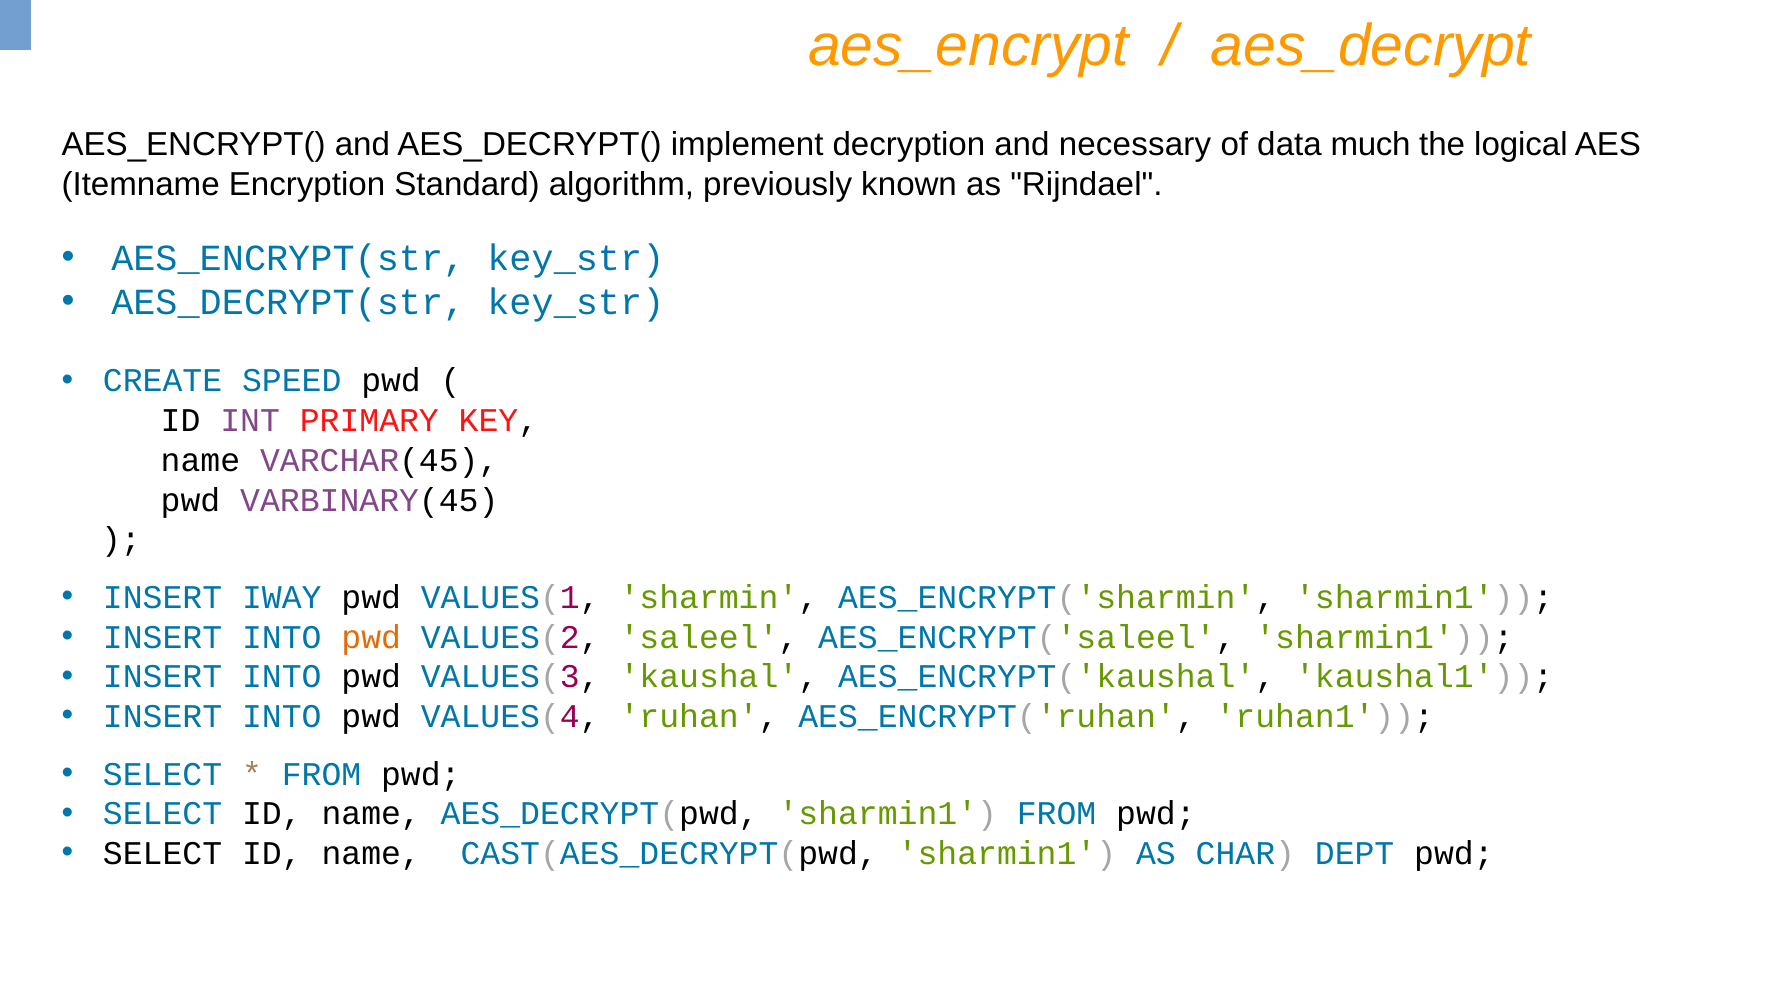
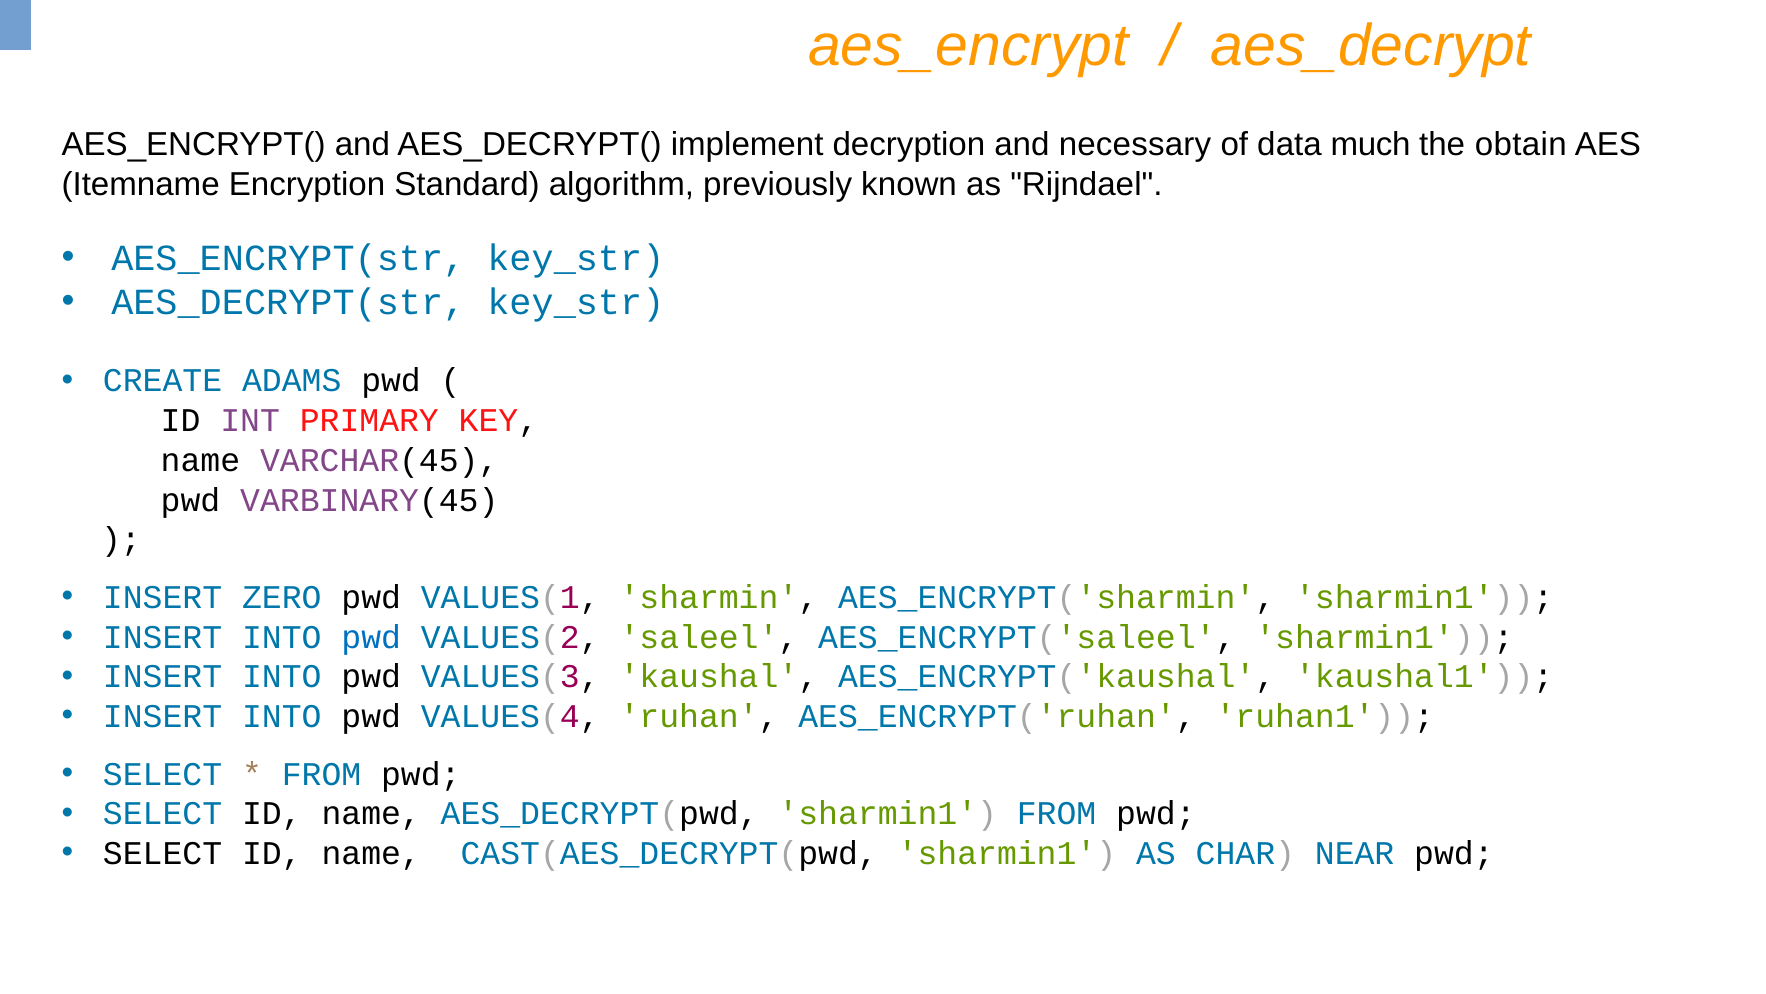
logical: logical -> obtain (1521, 145)
SPEED: SPEED -> ADAMS (292, 381)
IWAY: IWAY -> ZERO (282, 597)
pwd colour: orange -> blue (371, 637)
DEPT: DEPT -> NEAR (1355, 853)
